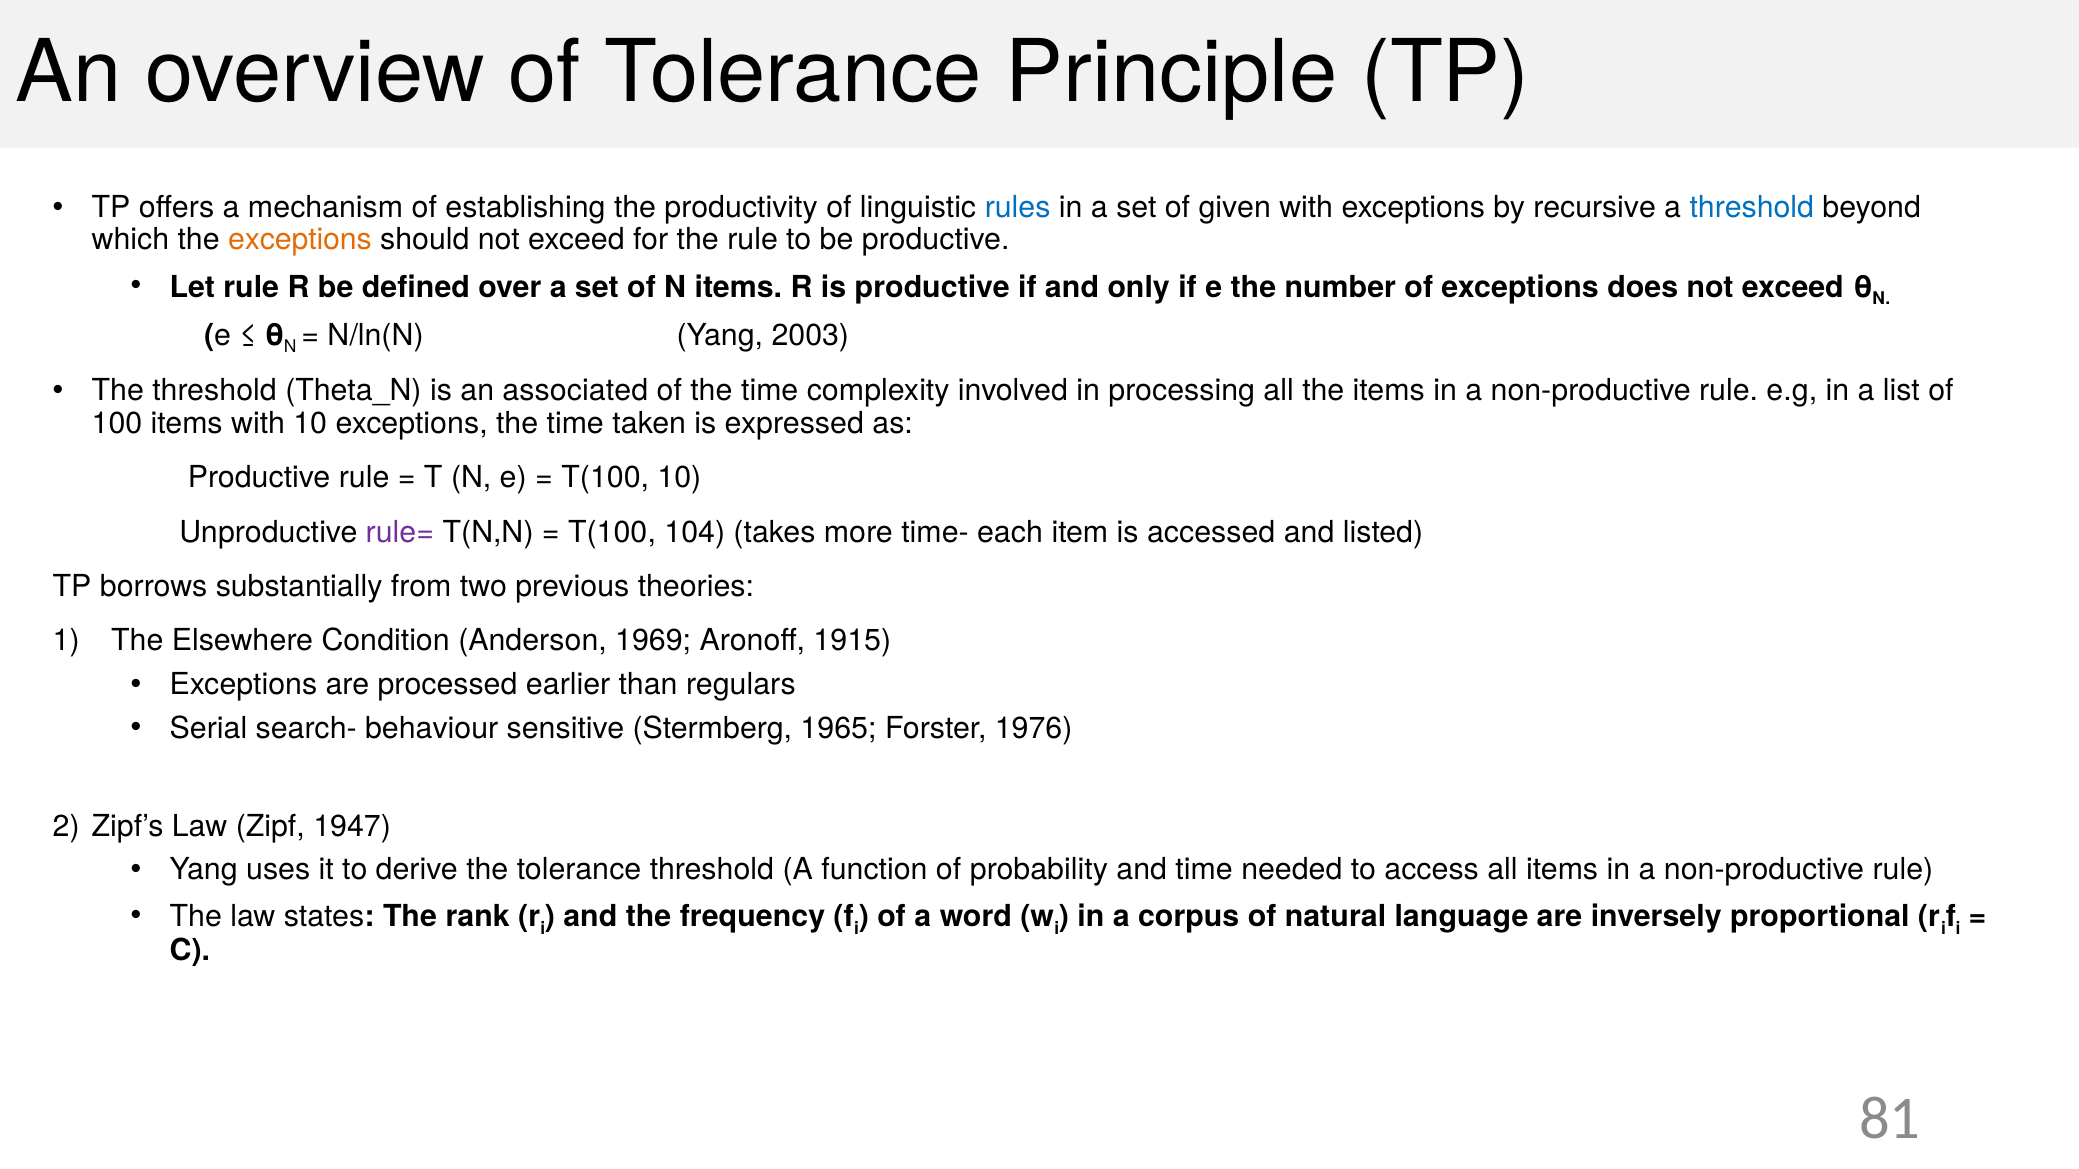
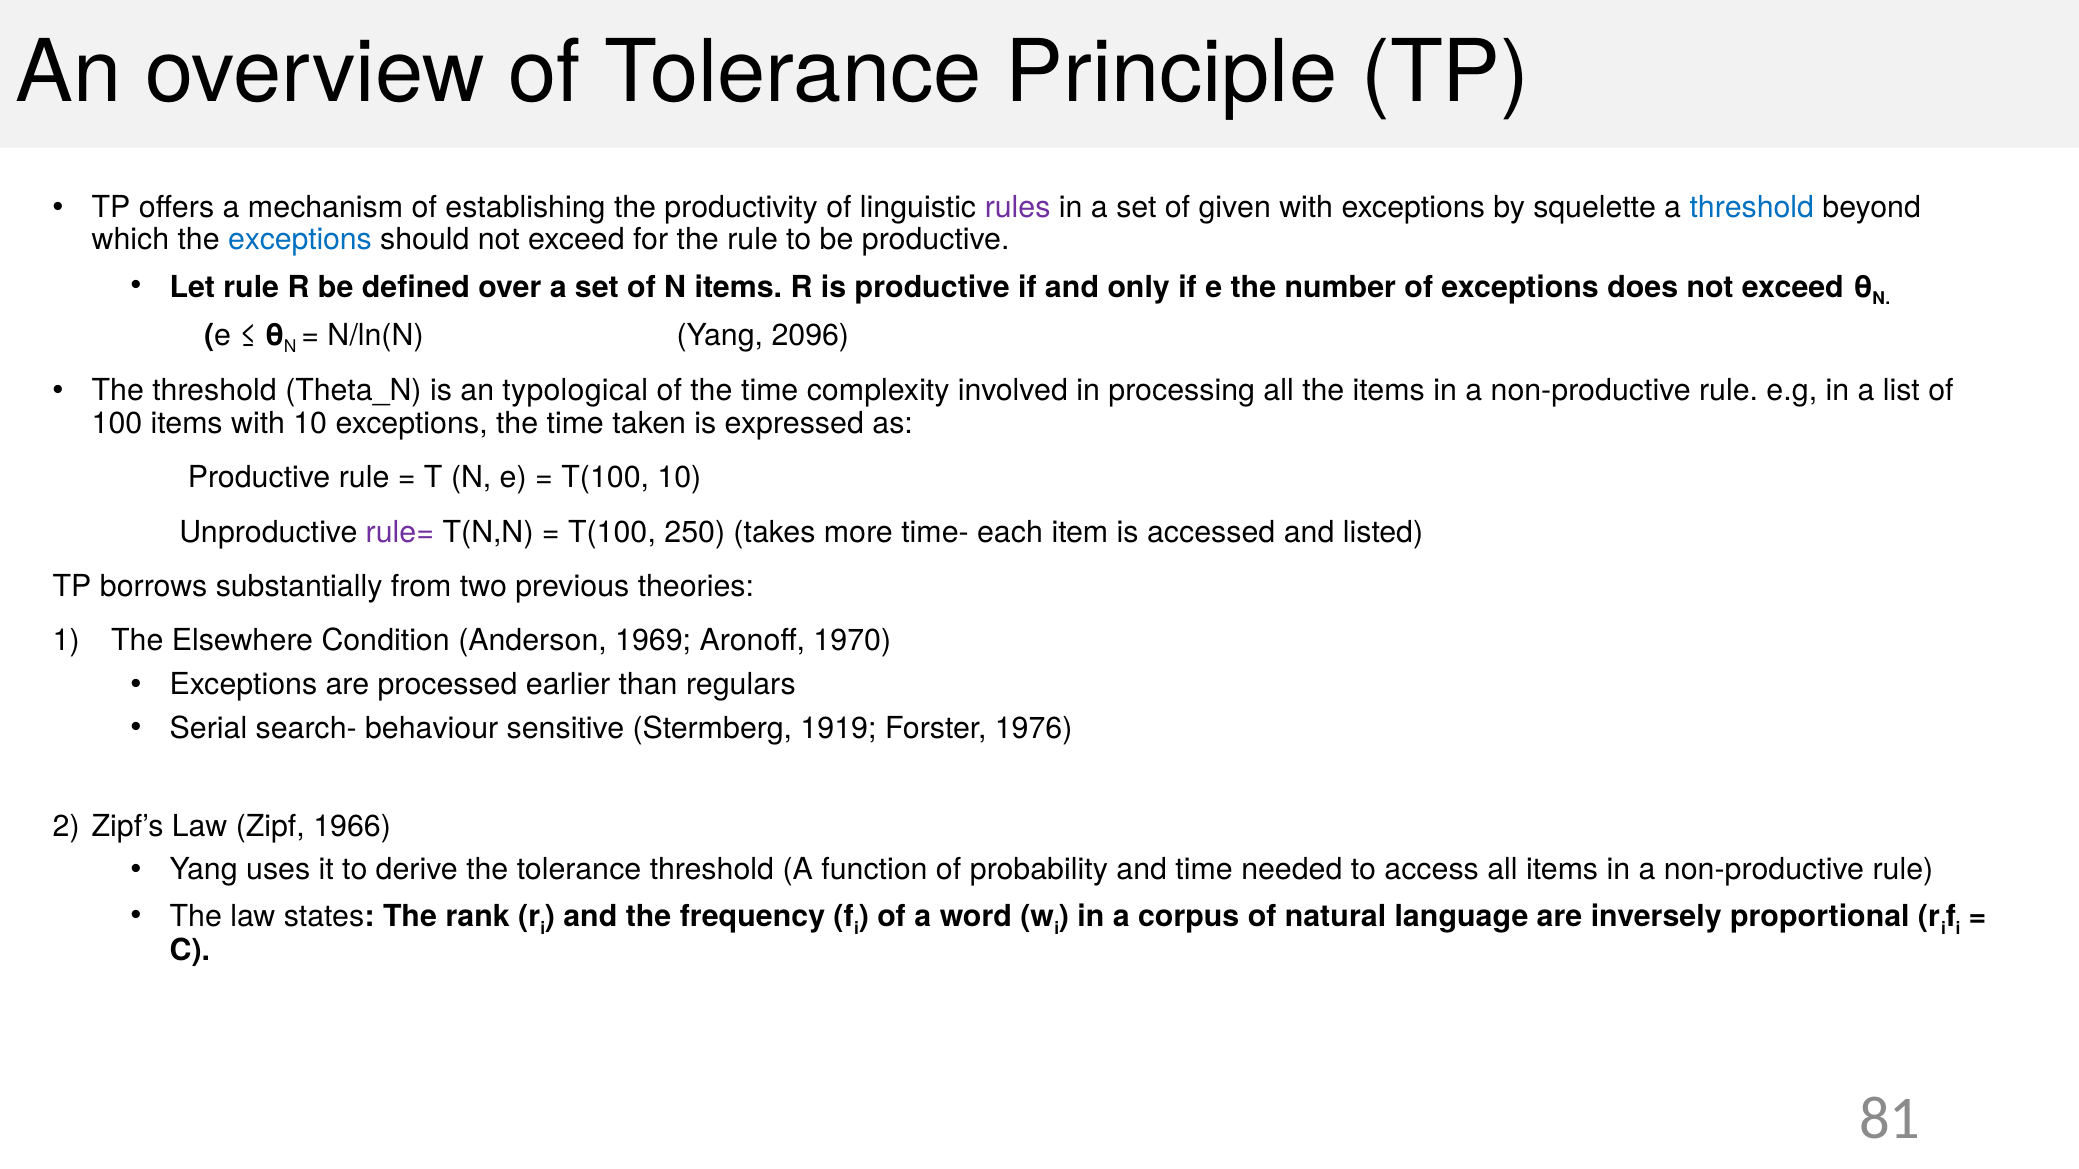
rules colour: blue -> purple (1018, 207)
recursive: recursive -> squelette (1595, 207)
exceptions colour: orange -> blue (300, 240)
2003: 2003 -> 2096 (810, 335)
associated: associated -> typological (575, 391)
104: 104 -> 250 (695, 532)
1915: 1915 -> 1970 (852, 641)
1965: 1965 -> 1919 (839, 728)
1947: 1947 -> 1966 (352, 826)
